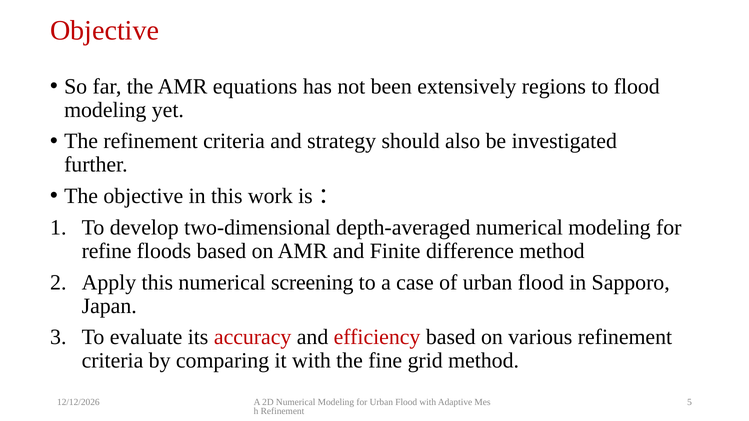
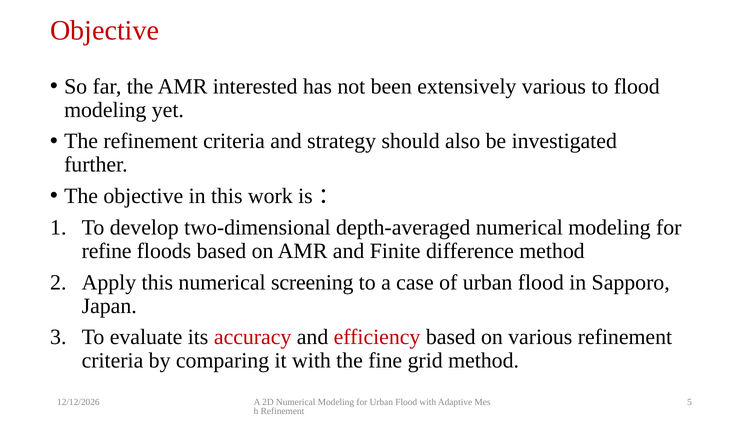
equations: equations -> interested (255, 86)
extensively regions: regions -> various (554, 86)
